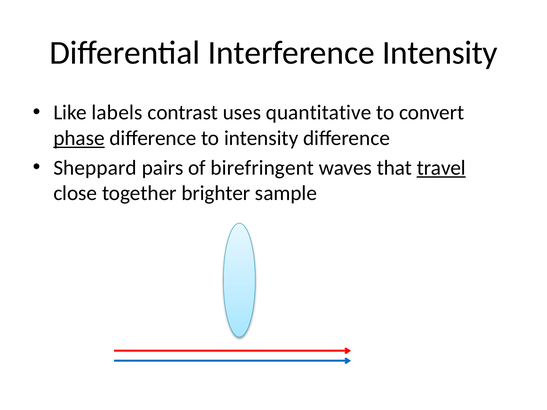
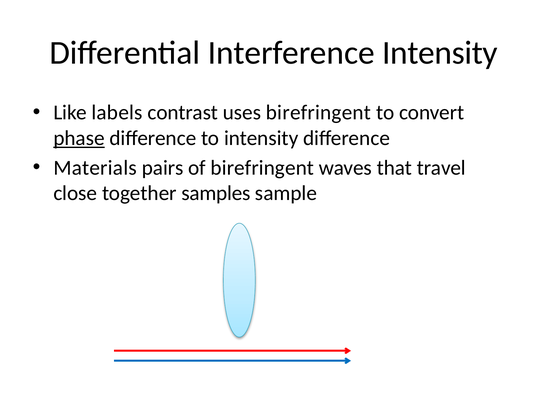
uses quantitative: quantitative -> birefringent (319, 113)
Sheppard: Sheppard -> Materials (95, 168)
travel underline: present -> none (441, 168)
brighter: brighter -> samples (216, 193)
